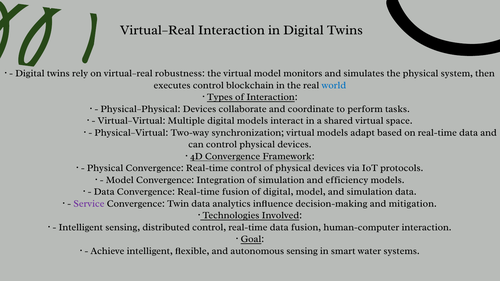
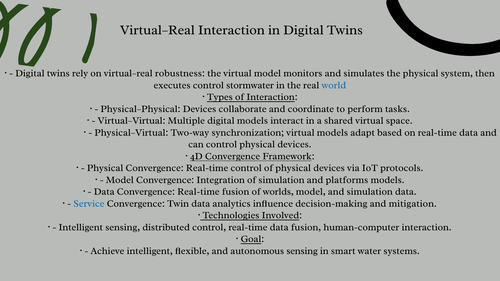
blockchain: blockchain -> stormwater (250, 85)
efficiency: efficiency -> platforms (347, 180)
of digital: digital -> worlds (278, 192)
Service colour: purple -> blue (89, 204)
